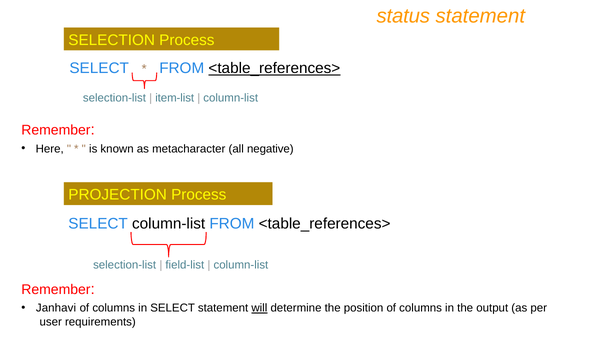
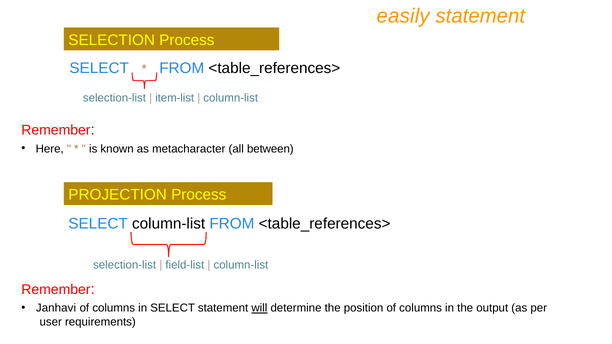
status: status -> easily (403, 16)
<table_references> underline: present -> none (274, 68)
negative: negative -> between (270, 149)
